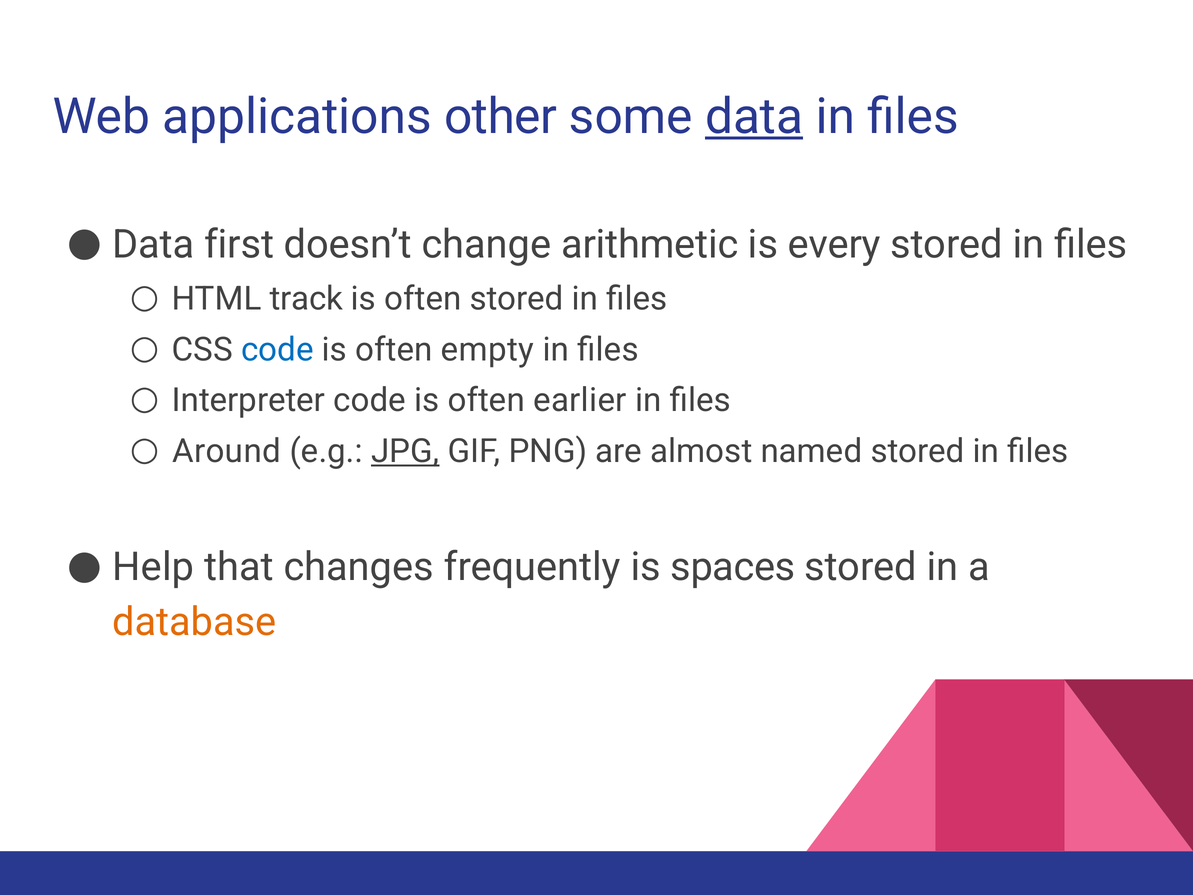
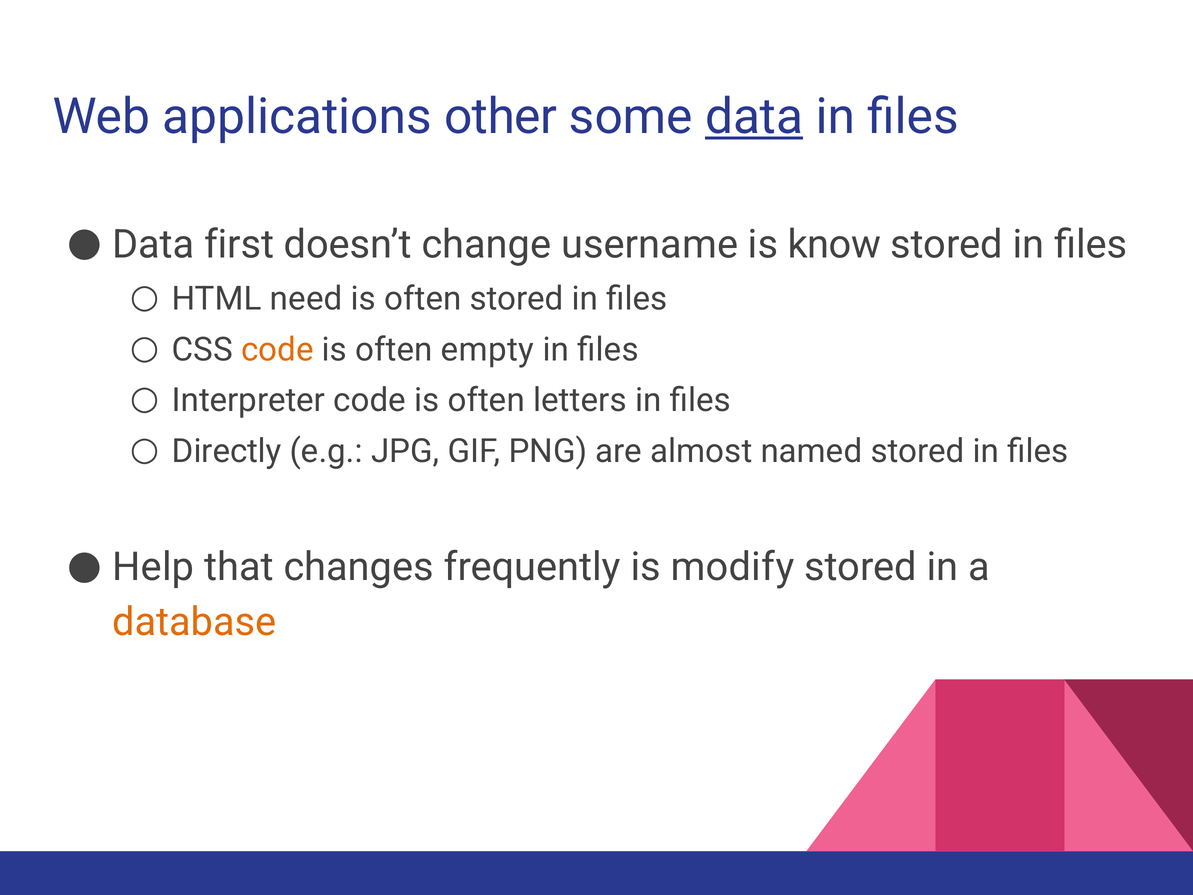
arithmetic: arithmetic -> username (650, 245)
every: every -> know (834, 245)
track: track -> need (306, 299)
code colour: blue -> orange (277, 349)
earlier: earlier -> letters (580, 400)
Around: Around -> Directly (227, 451)
JPG underline: present -> none (405, 451)
spaces: spaces -> modify (732, 567)
